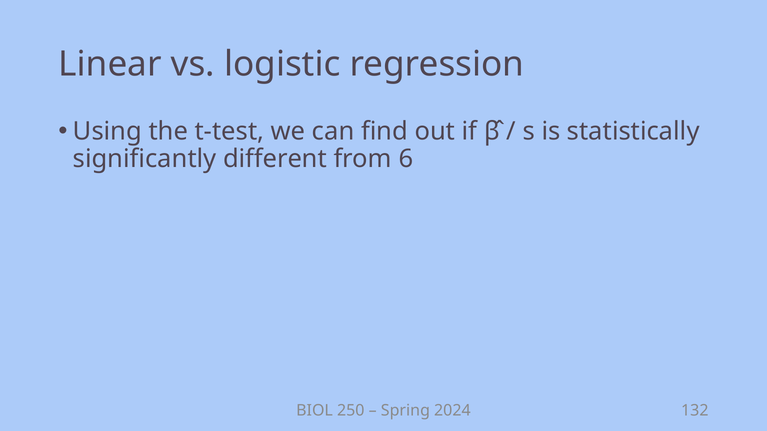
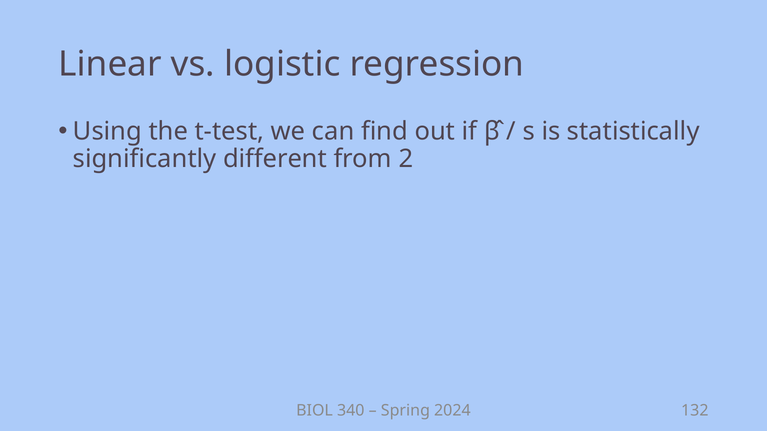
6: 6 -> 2 (406, 159)
250: 250 -> 340 (351, 411)
